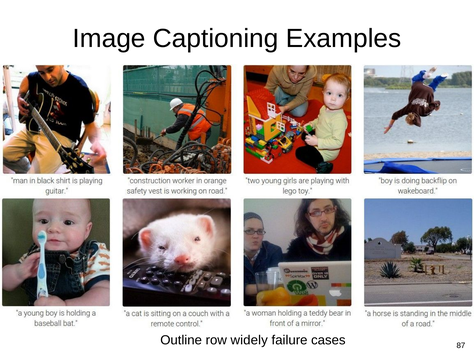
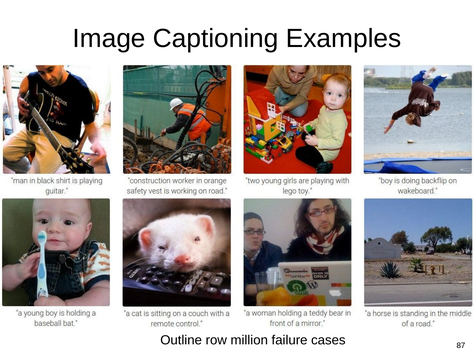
widely: widely -> million (249, 341)
